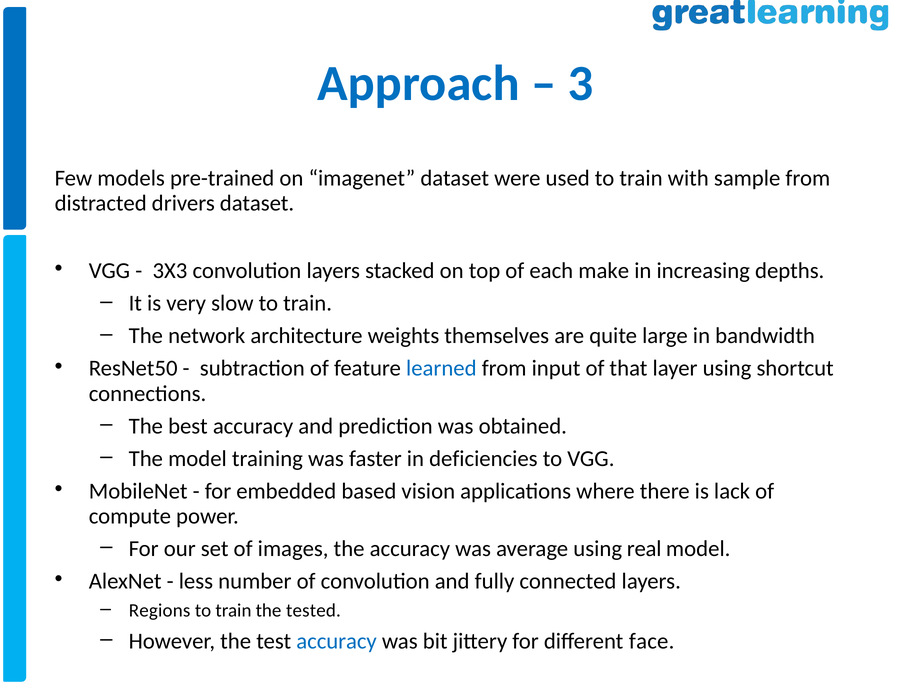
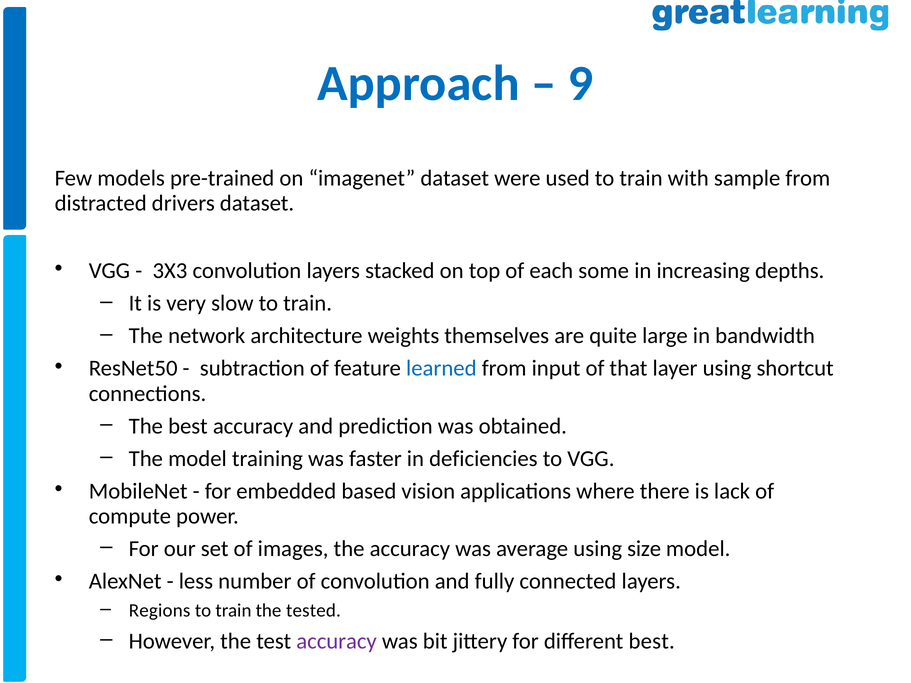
3: 3 -> 9 (581, 84)
make: make -> some (604, 271)
real: real -> size (644, 549)
accuracy colour: blue -> purple (337, 641)
different face: face -> best (652, 641)
